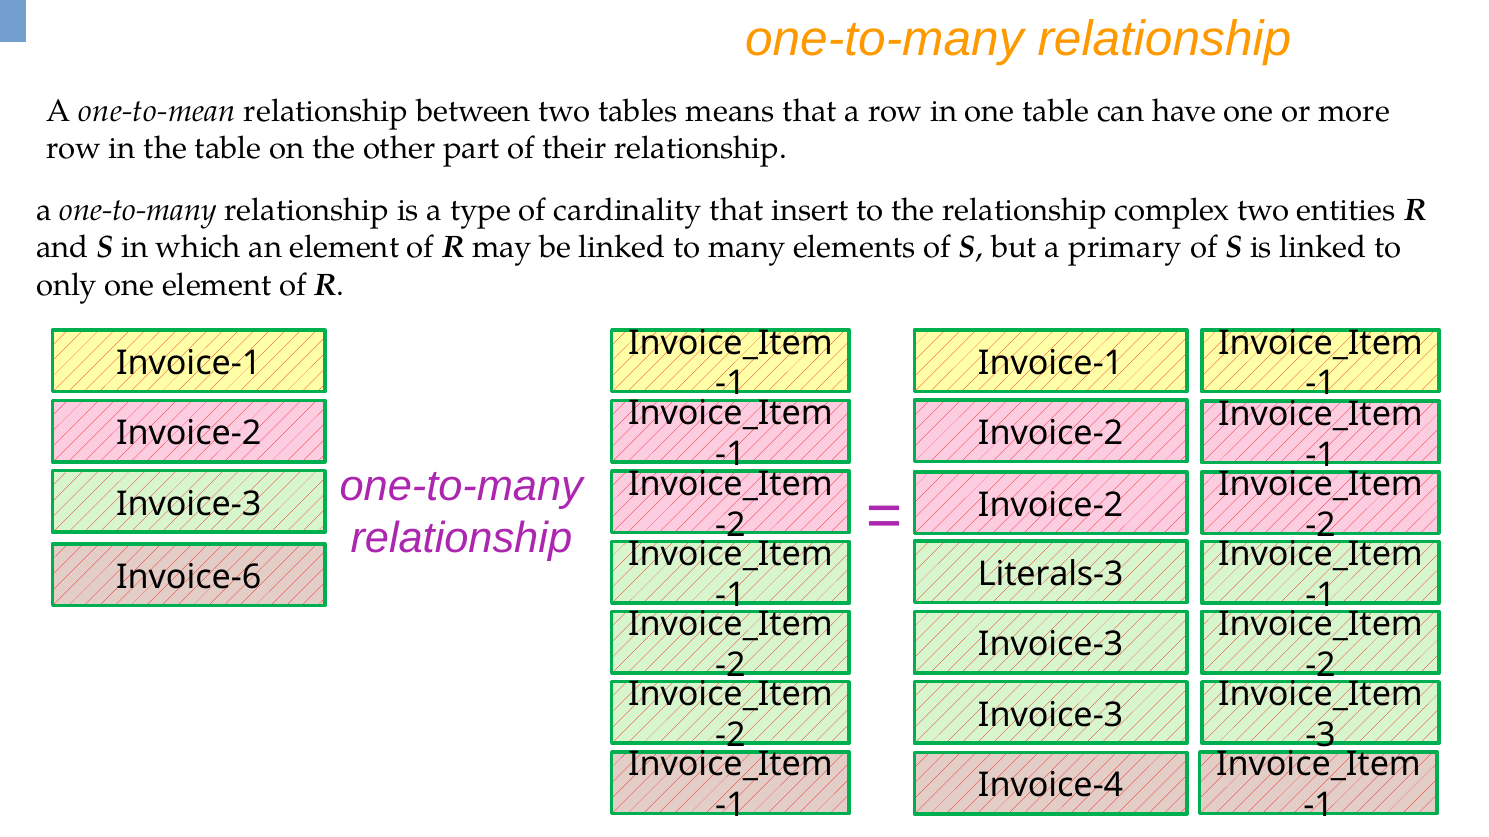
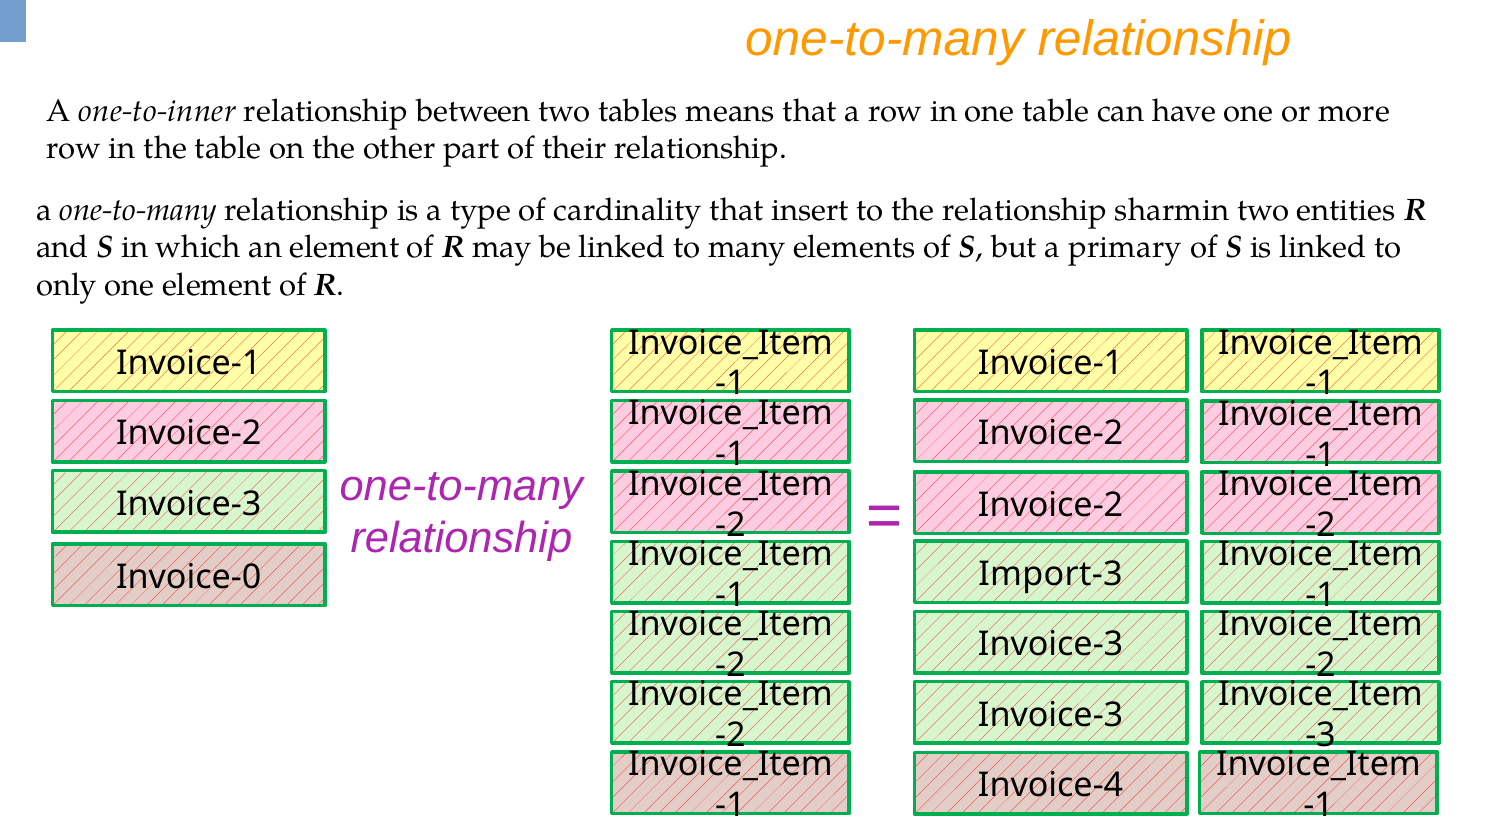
one-to-mean: one-to-mean -> one-to-inner (157, 111)
complex: complex -> sharmin (1172, 211)
Literals-3: Literals-3 -> Import-3 (1050, 575)
Invoice-6: Invoice-6 -> Invoice-0 (189, 578)
